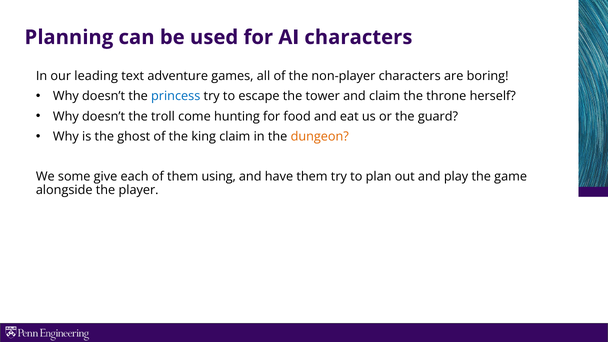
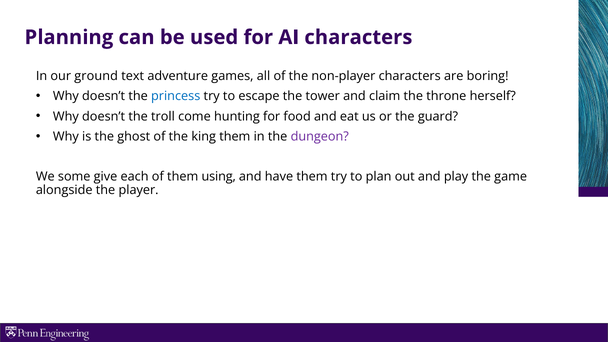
leading: leading -> ground (96, 76)
king claim: claim -> them (235, 136)
dungeon colour: orange -> purple (320, 136)
